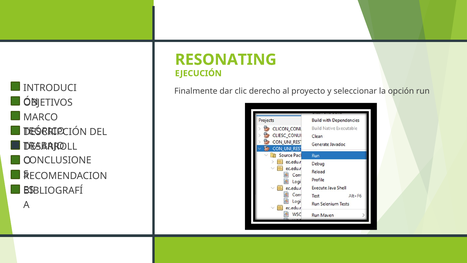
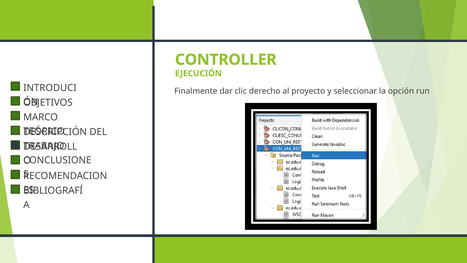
RESONATING: RESONATING -> CONTROLLER (226, 60)
